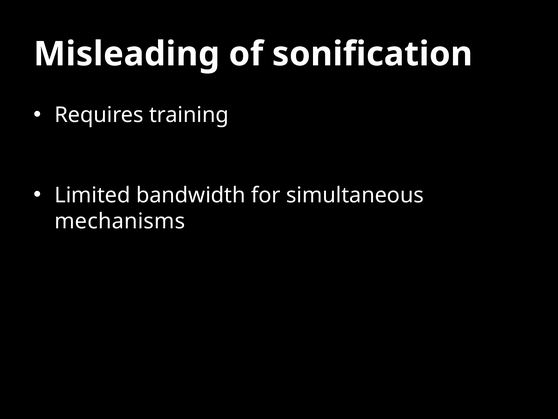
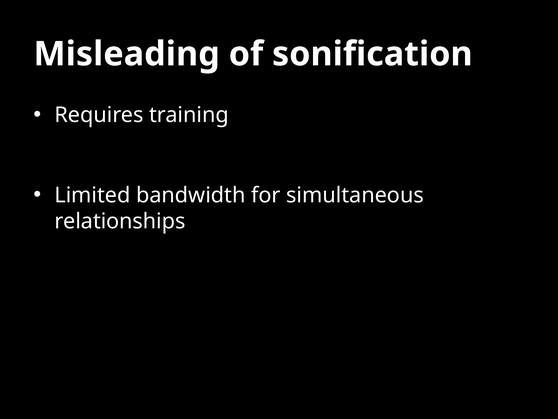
mechanisms: mechanisms -> relationships (120, 221)
